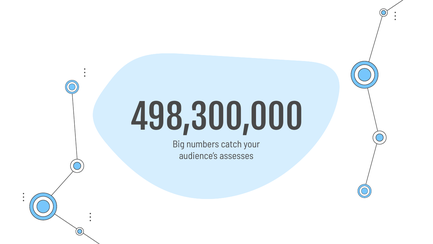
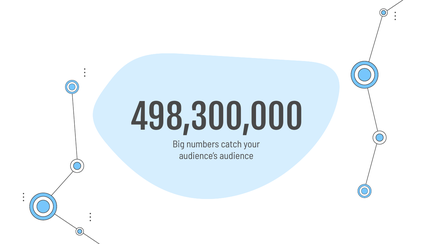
assesses: assesses -> audience (236, 156)
